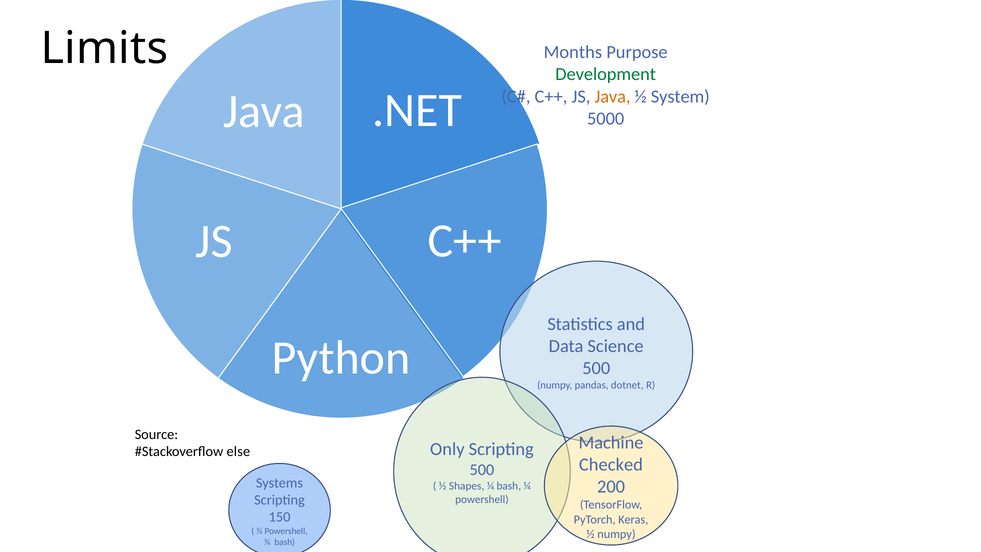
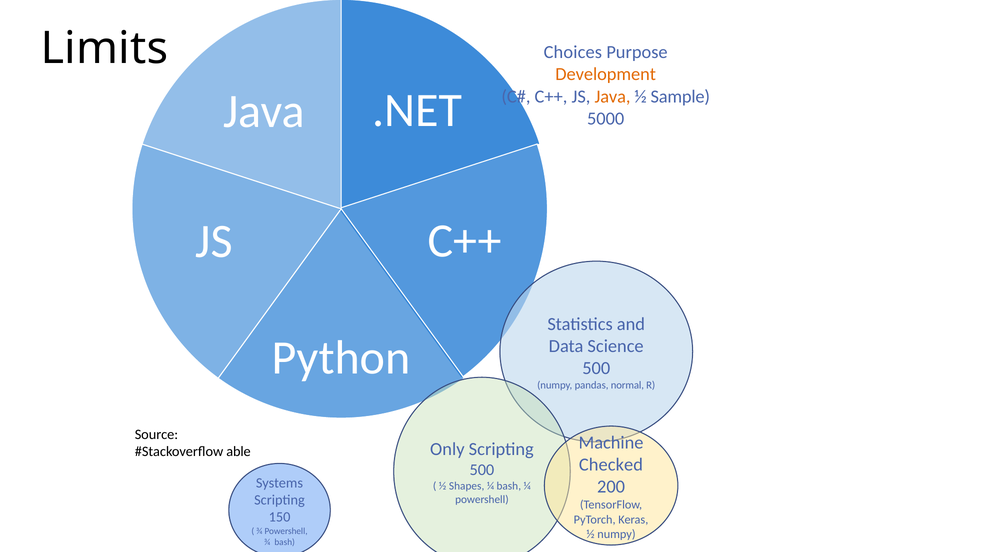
Months: Months -> Choices (573, 52)
Development colour: green -> orange (606, 74)
System: System -> Sample (680, 96)
dotnet: dotnet -> normal (627, 385)
else: else -> able (239, 452)
